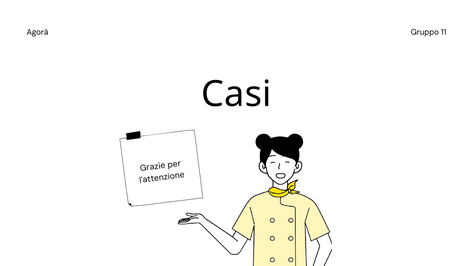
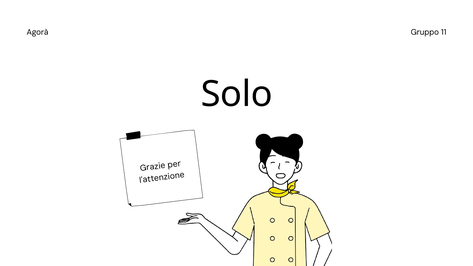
Casi: Casi -> Solo (237, 94)
